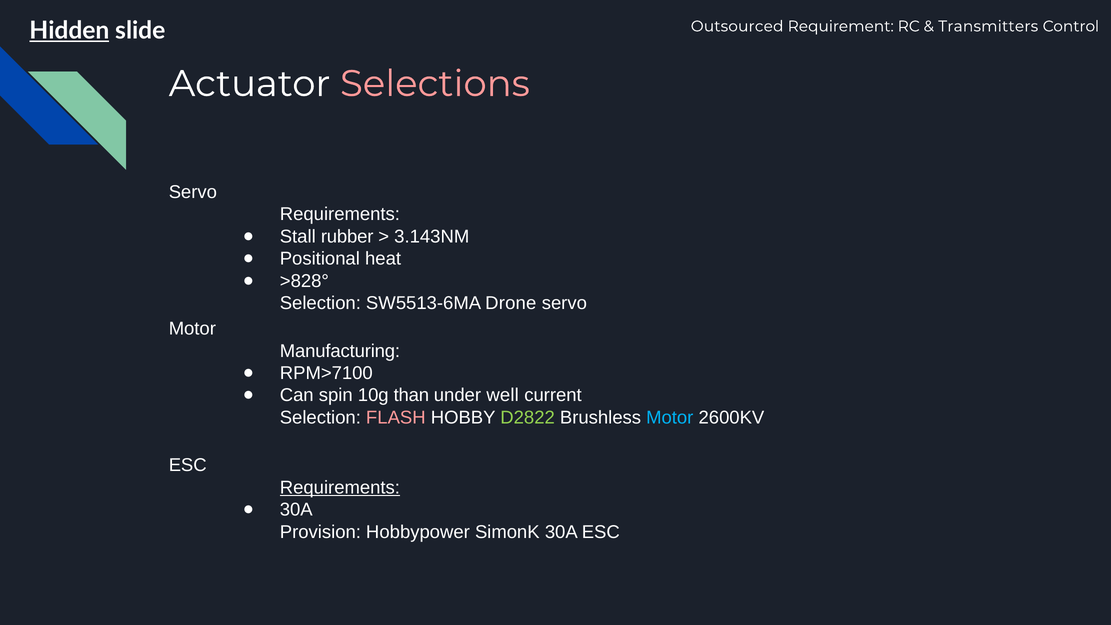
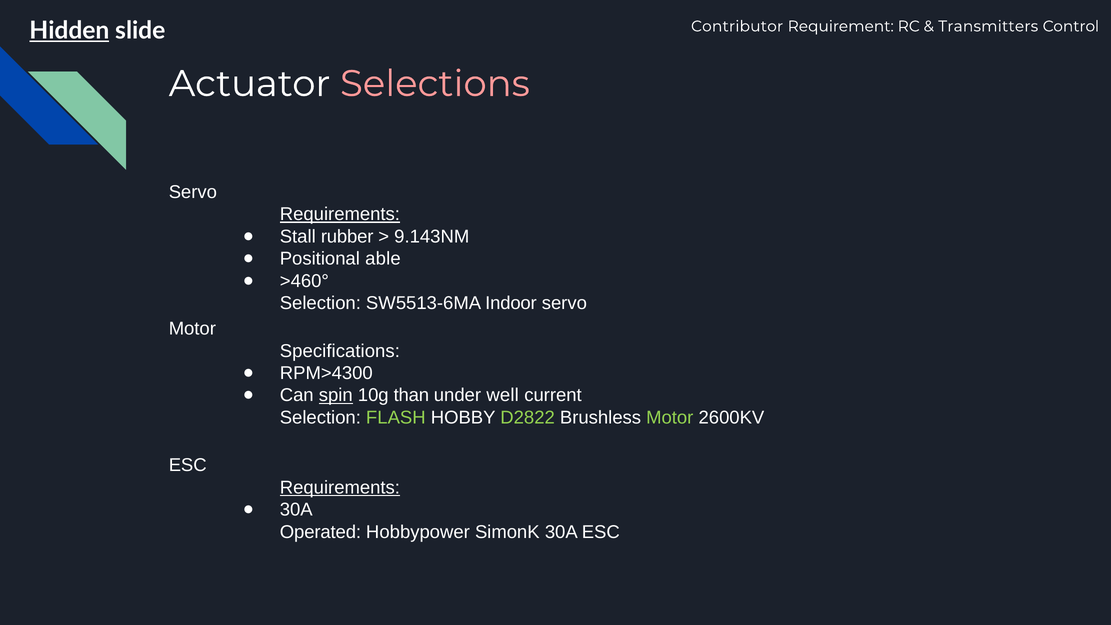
Outsourced: Outsourced -> Contributor (737, 26)
Requirements underline: none -> present (340, 214)
3.143NM: 3.143NM -> 9.143NM (432, 236)
heat: heat -> able (383, 259)
>828°: >828° -> >460° (304, 281)
Drone: Drone -> Indoor (511, 303)
Manufacturing: Manufacturing -> Specifications (340, 351)
RPM>7100: RPM>7100 -> RPM>4300 (326, 373)
spin underline: none -> present (336, 395)
FLASH colour: pink -> light green (396, 418)
Motor colour: light blue -> light green (670, 418)
Provision: Provision -> Operated (320, 532)
